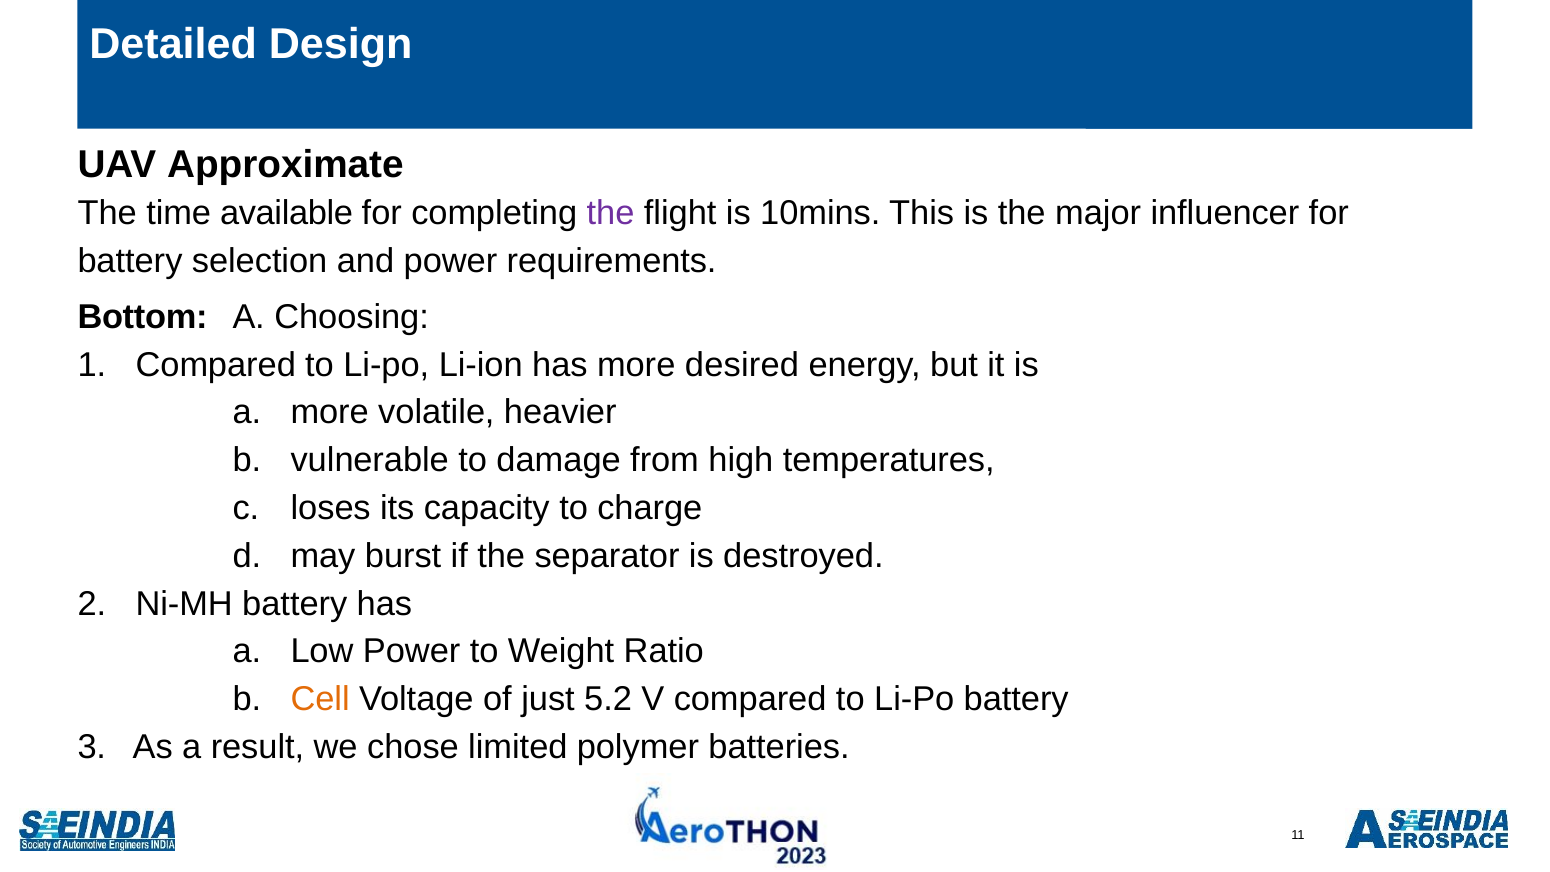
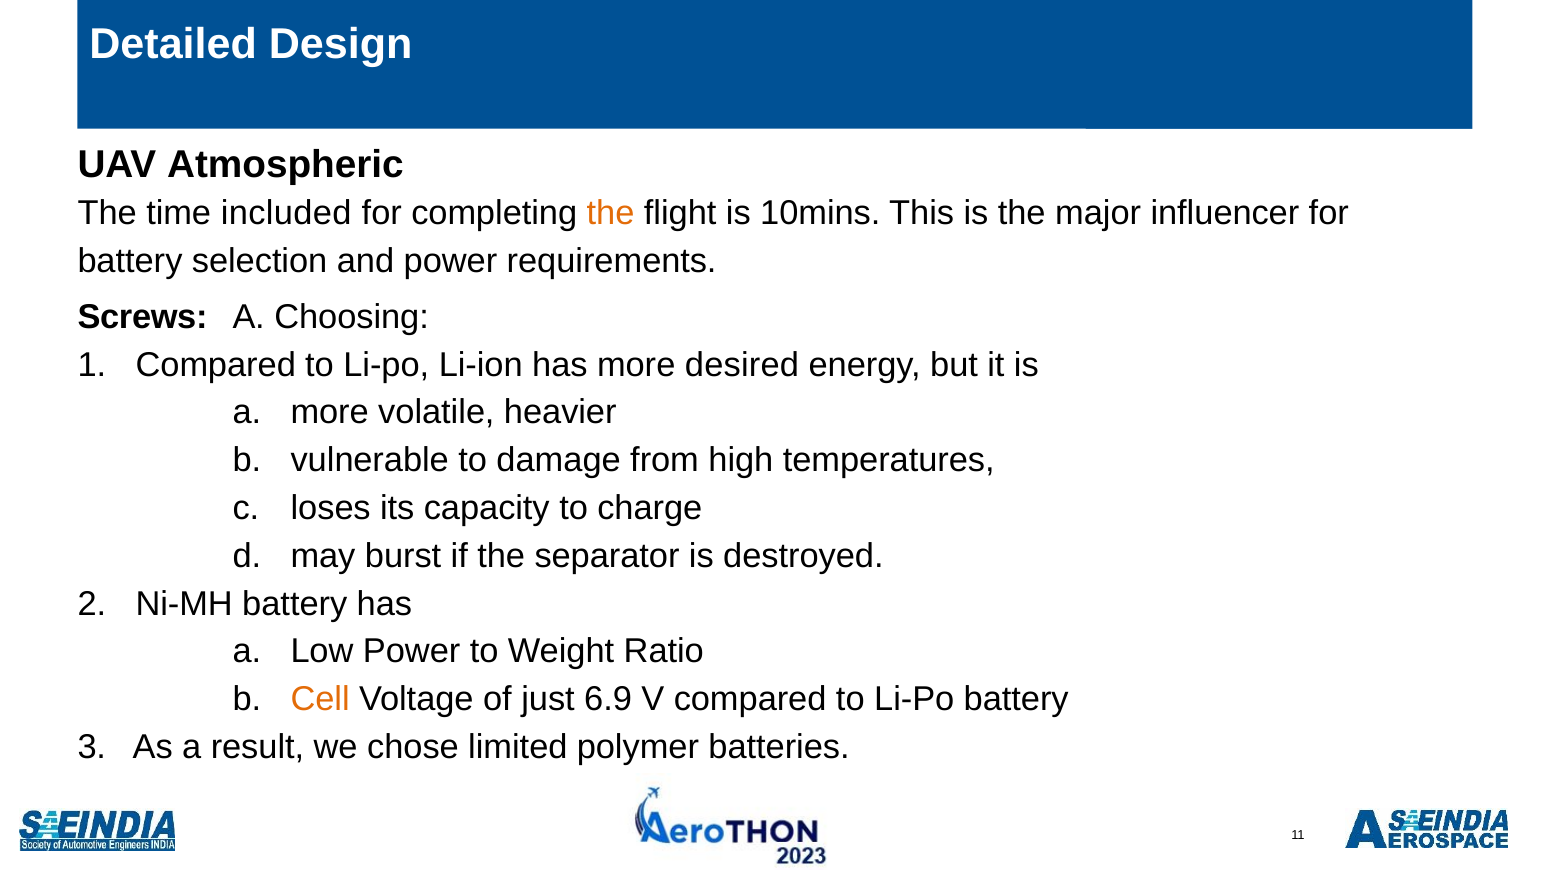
Approximate: Approximate -> Atmospheric (285, 165)
available: available -> included (286, 214)
the colour: purple -> orange (611, 214)
Bottom: Bottom -> Screws (143, 317)
5.2: 5.2 -> 6.9 (608, 699)
